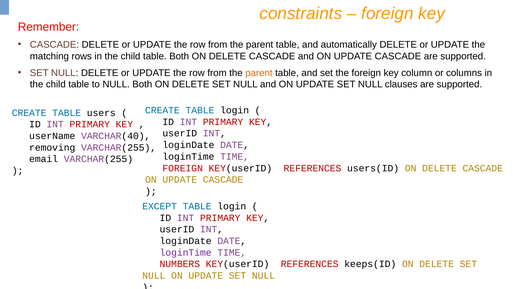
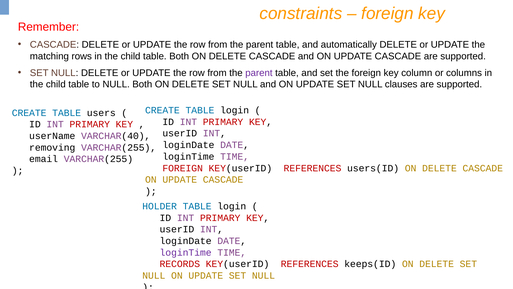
parent colour: orange -> purple (259, 73)
EXCEPT: EXCEPT -> HOLDER (160, 206)
NUMBERS: NUMBERS -> RECORDS (180, 264)
